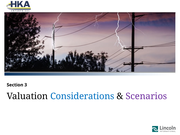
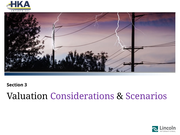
Considerations colour: blue -> purple (82, 96)
